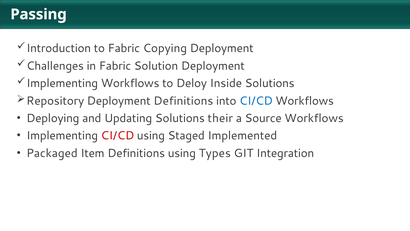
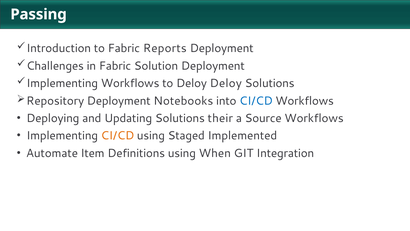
Copying: Copying -> Reports (165, 48)
Deloy Inside: Inside -> Deloy (226, 83)
Deployment Definitions: Definitions -> Notebooks (183, 101)
CI/CD colour: red -> orange (118, 135)
Packaged: Packaged -> Automate (52, 153)
Types: Types -> When (215, 153)
